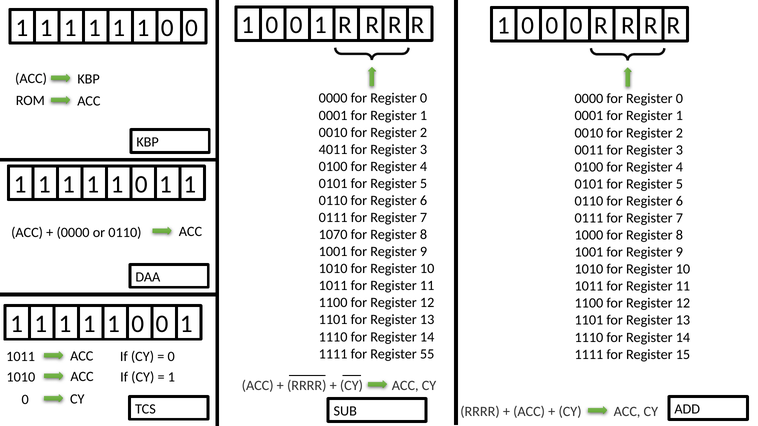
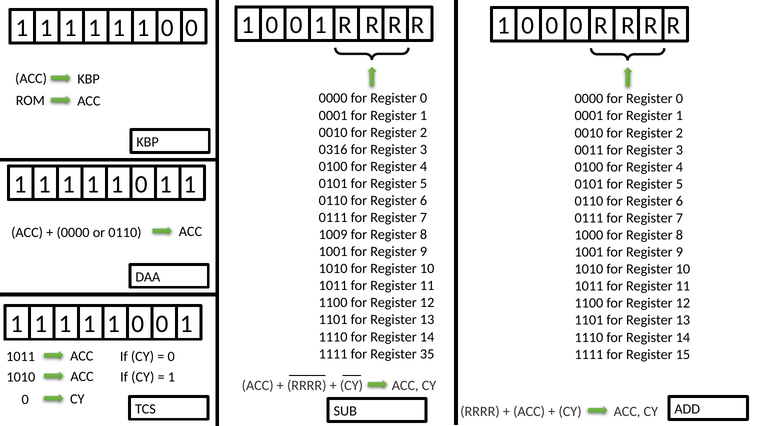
4011: 4011 -> 0316 (333, 150)
1070: 1070 -> 1009 (333, 235)
55: 55 -> 35 (427, 354)
